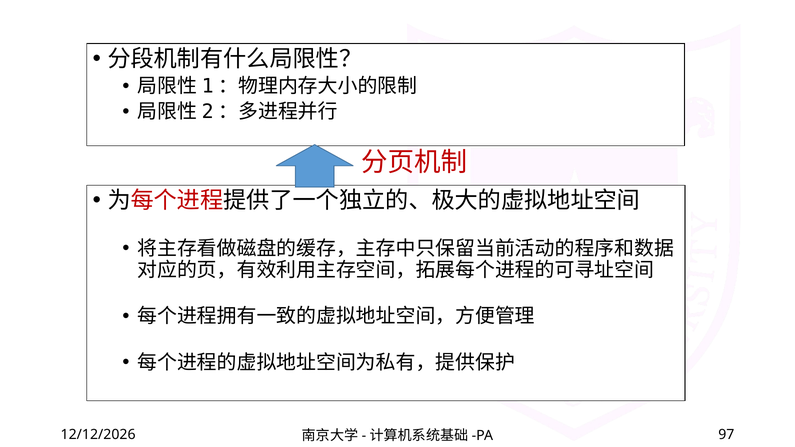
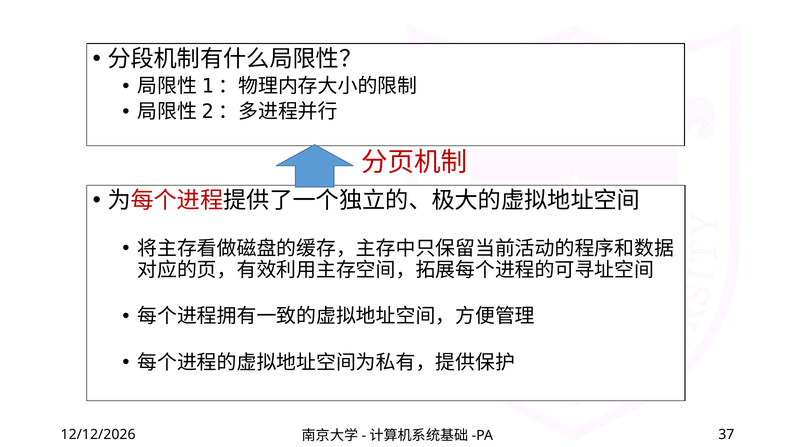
97: 97 -> 37 (726, 435)
